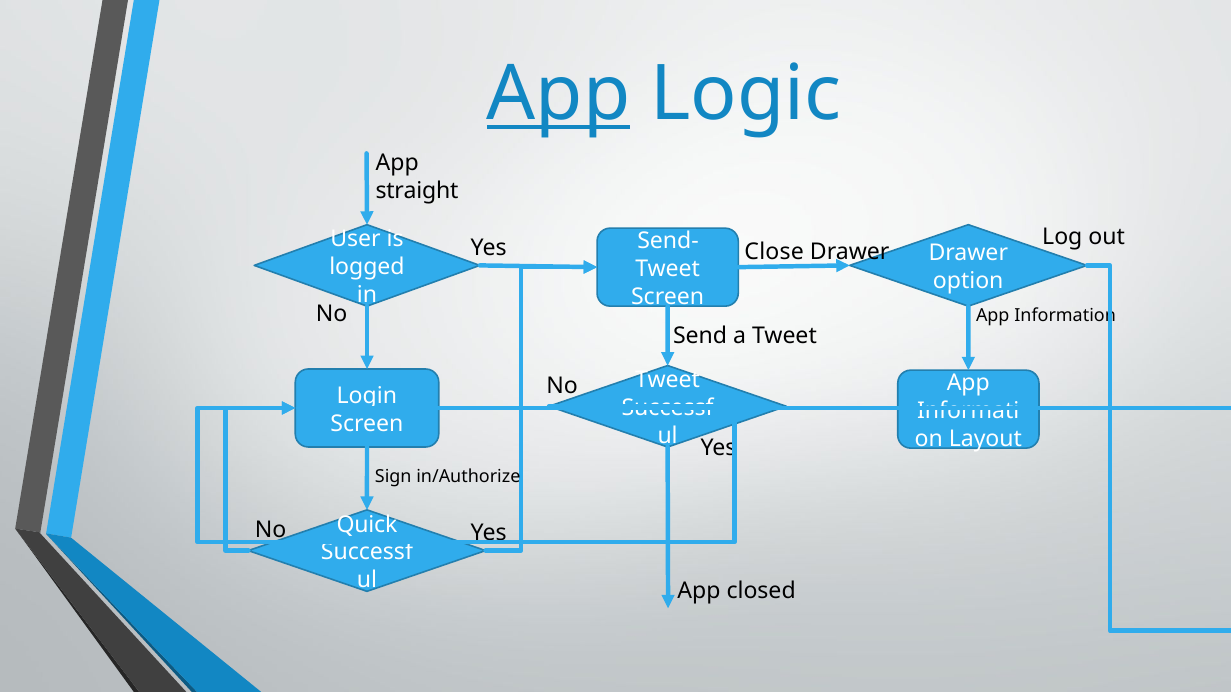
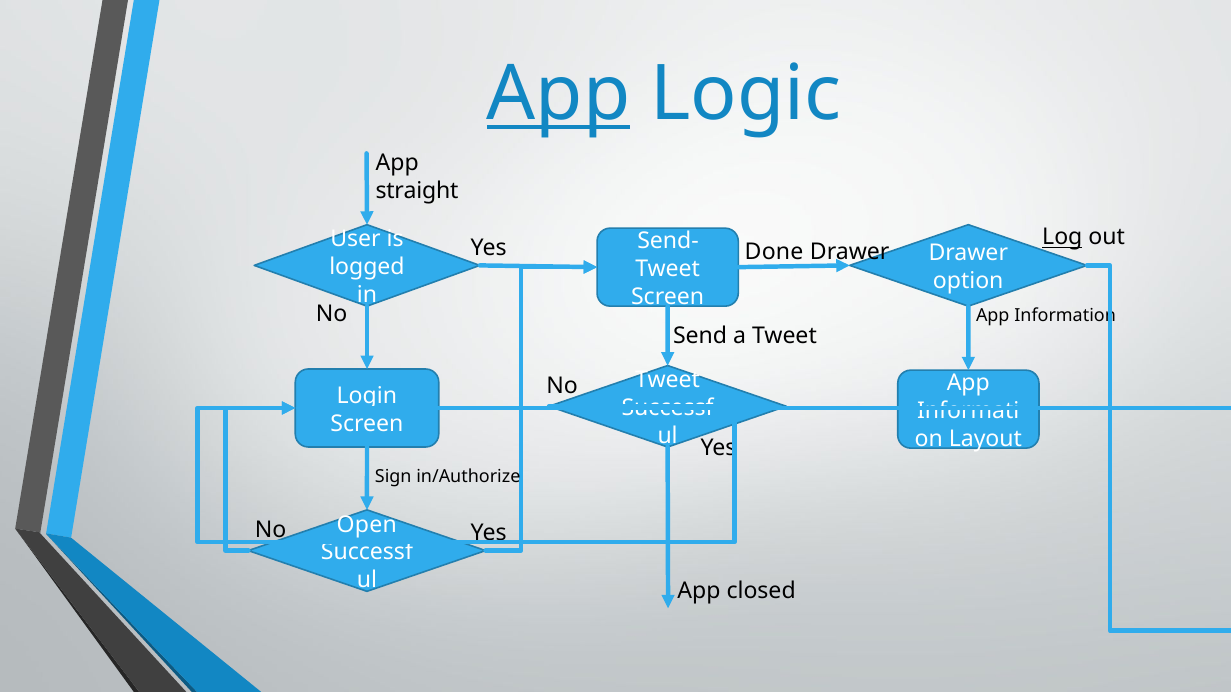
Log underline: none -> present (1062, 238)
Close: Close -> Done (774, 252)
Quick: Quick -> Open (367, 525)
